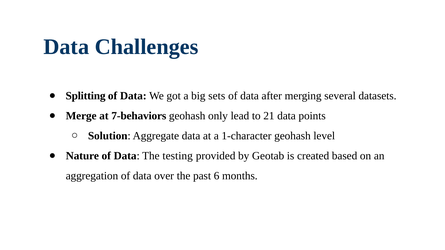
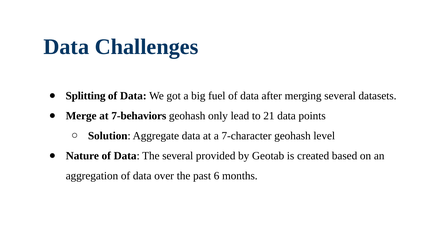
sets: sets -> fuel (217, 96)
1-character: 1-character -> 7-character (247, 136)
The testing: testing -> several (178, 156)
